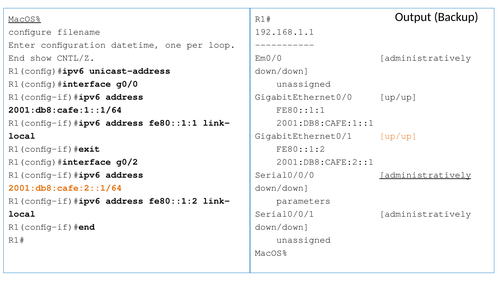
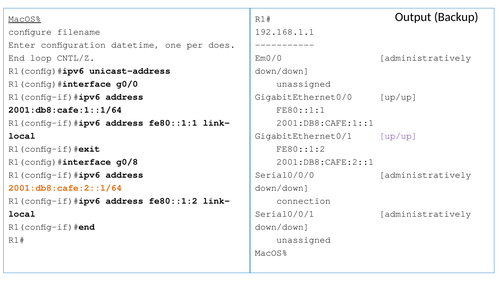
loop: loop -> does (222, 45)
show: show -> loop (41, 58)
up/up colour: orange -> purple (398, 136)
g0/2: g0/2 -> g0/8 (127, 162)
administratively underline: present -> none (425, 175)
parameters: parameters -> connection (304, 201)
